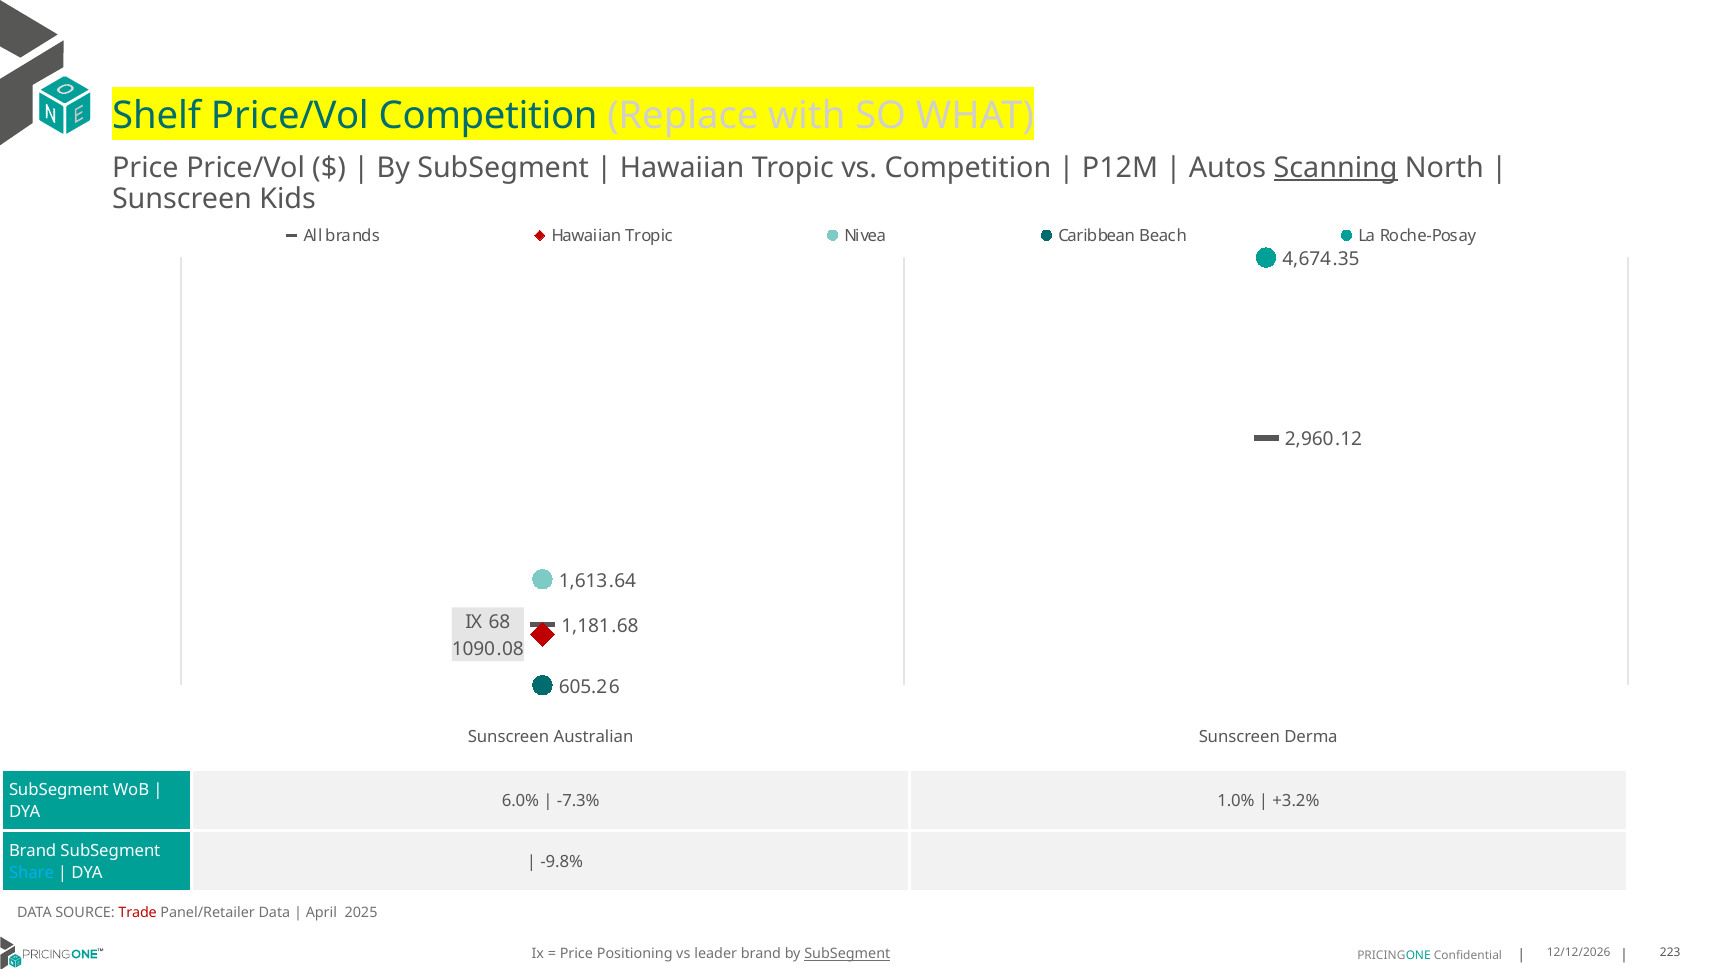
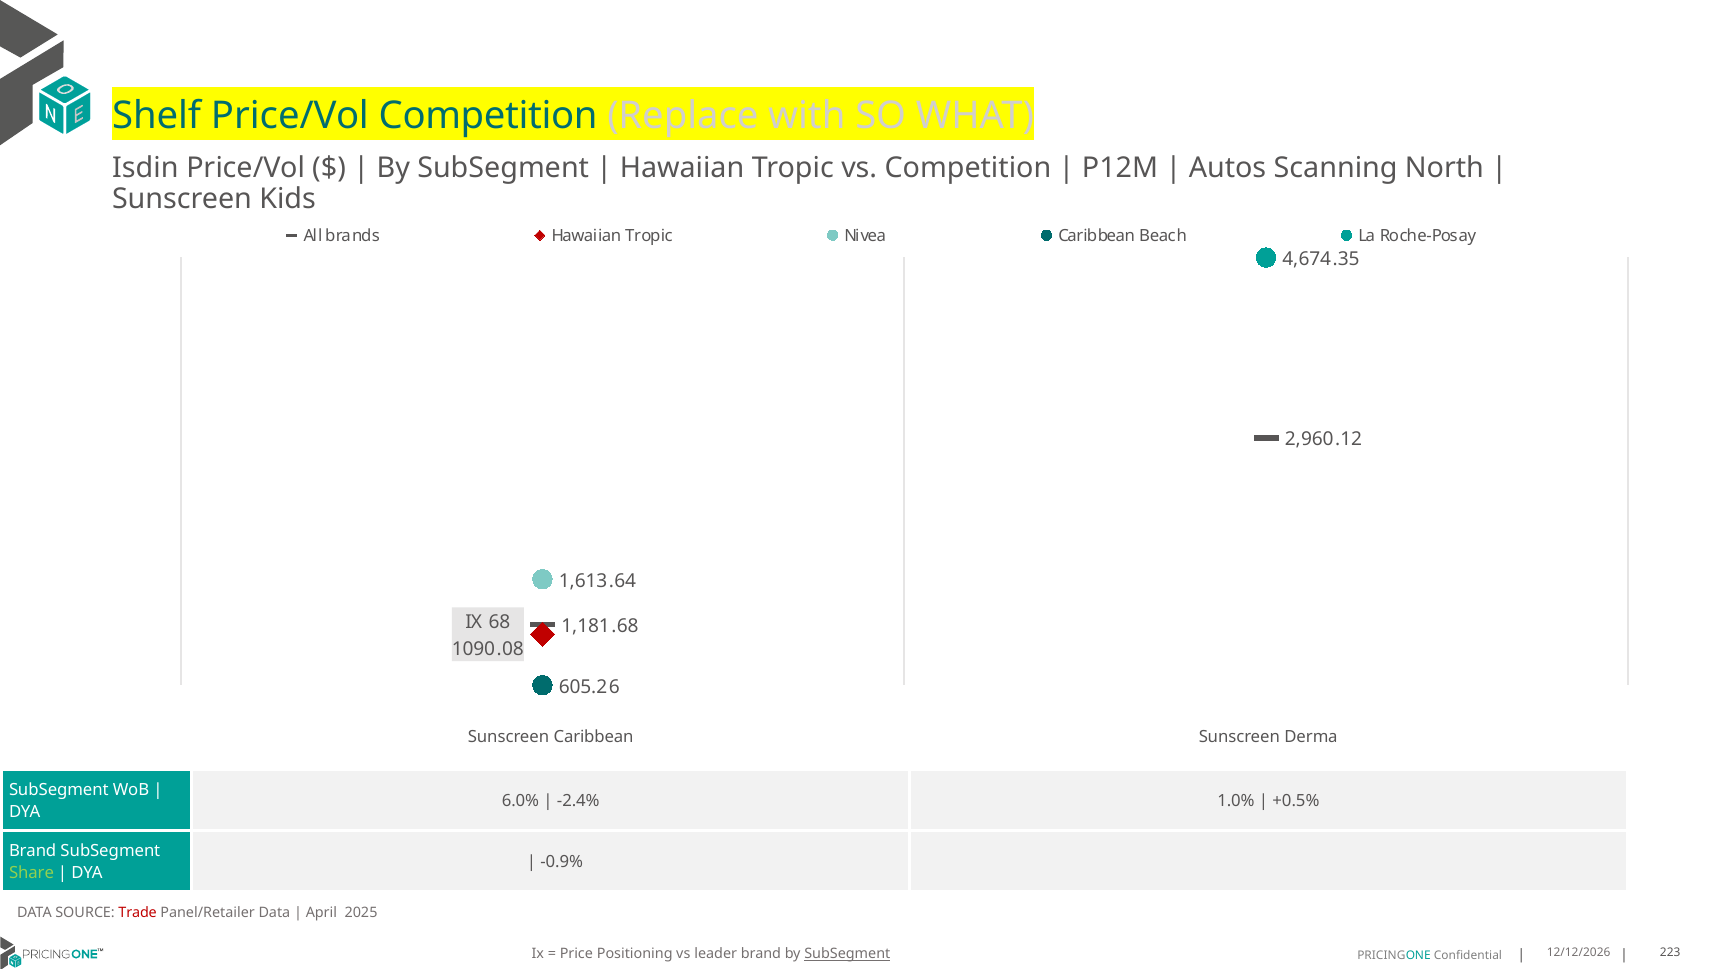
Price: Price -> Isdin (145, 168)
Scanning underline: present -> none (1336, 168)
Sunscreen Australian: Australian -> Caribbean (594, 738)
-7.3%: -7.3% -> -2.4% (578, 801)
+3.2%: +3.2% -> +0.5% (1296, 801)
-9.8%: -9.8% -> -0.9% (562, 862)
Share colour: light blue -> light green (32, 873)
